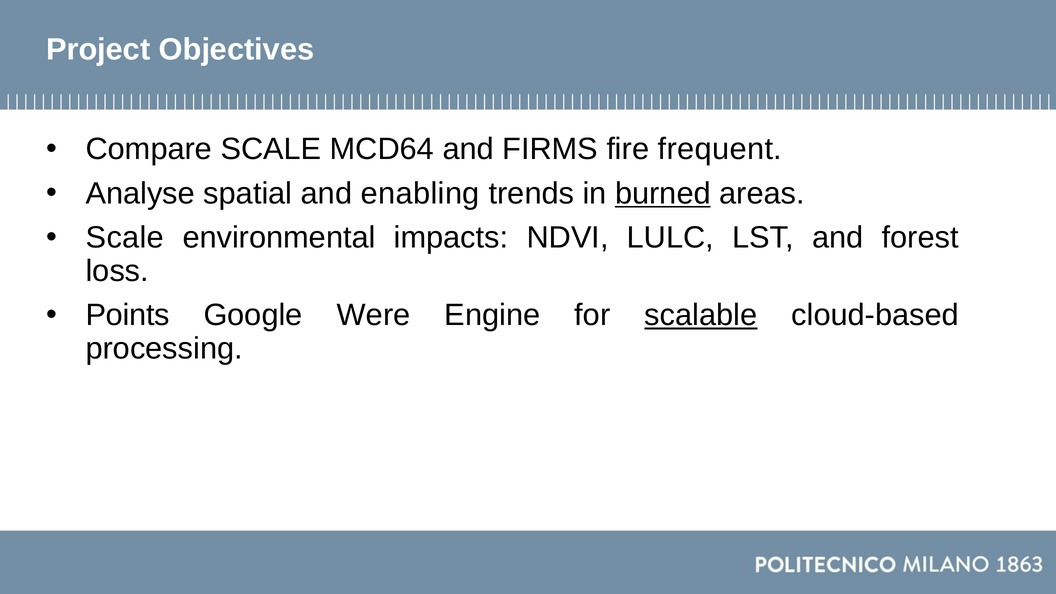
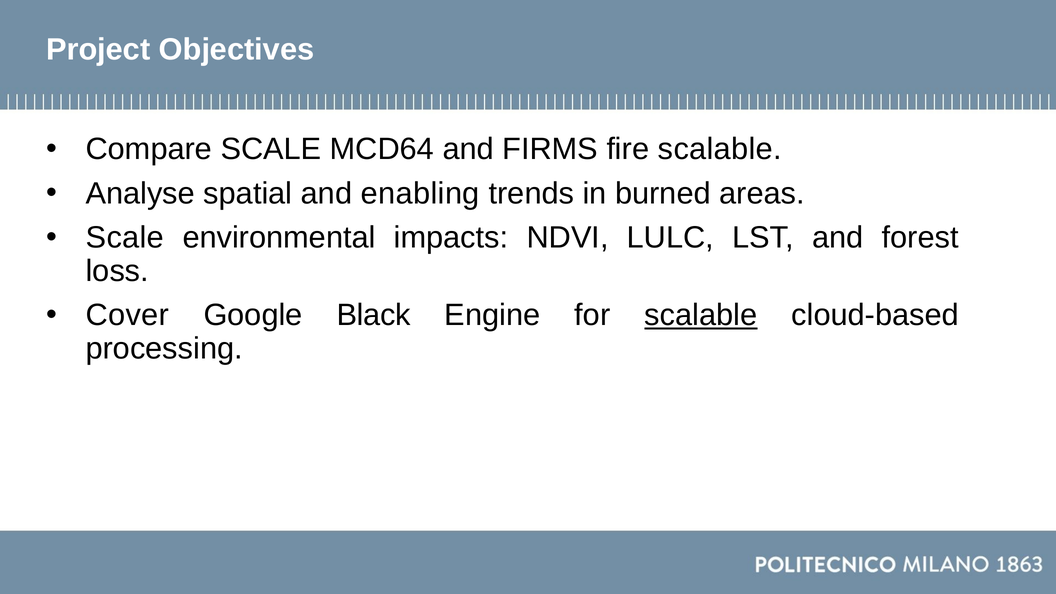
fire frequent: frequent -> scalable (720, 149)
burned underline: present -> none (663, 194)
Points: Points -> Cover (127, 315)
Were: Were -> Black (374, 315)
